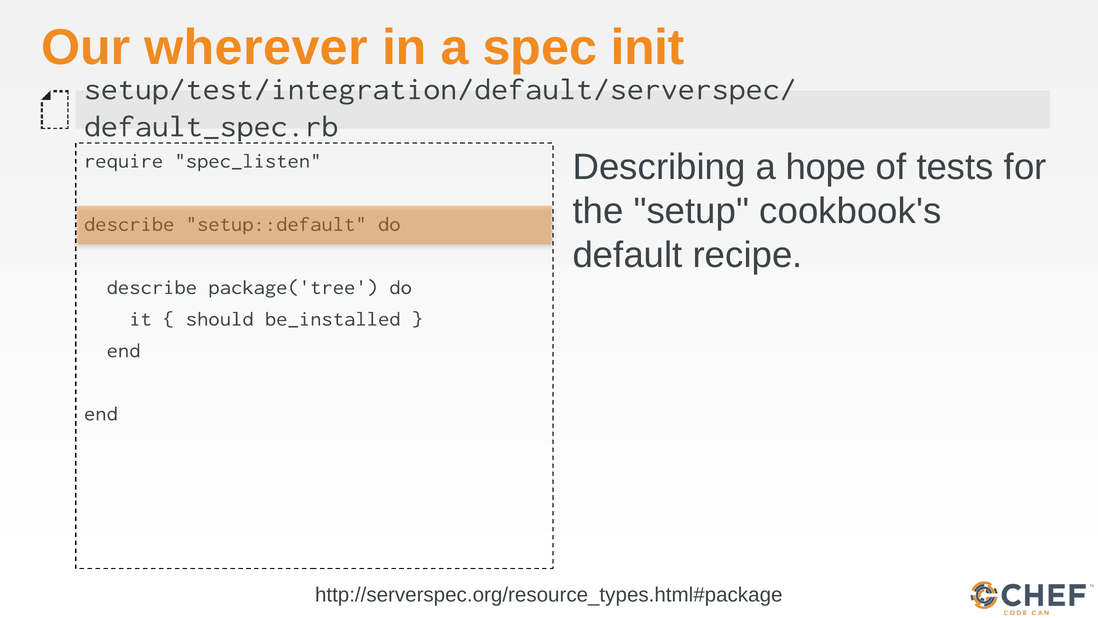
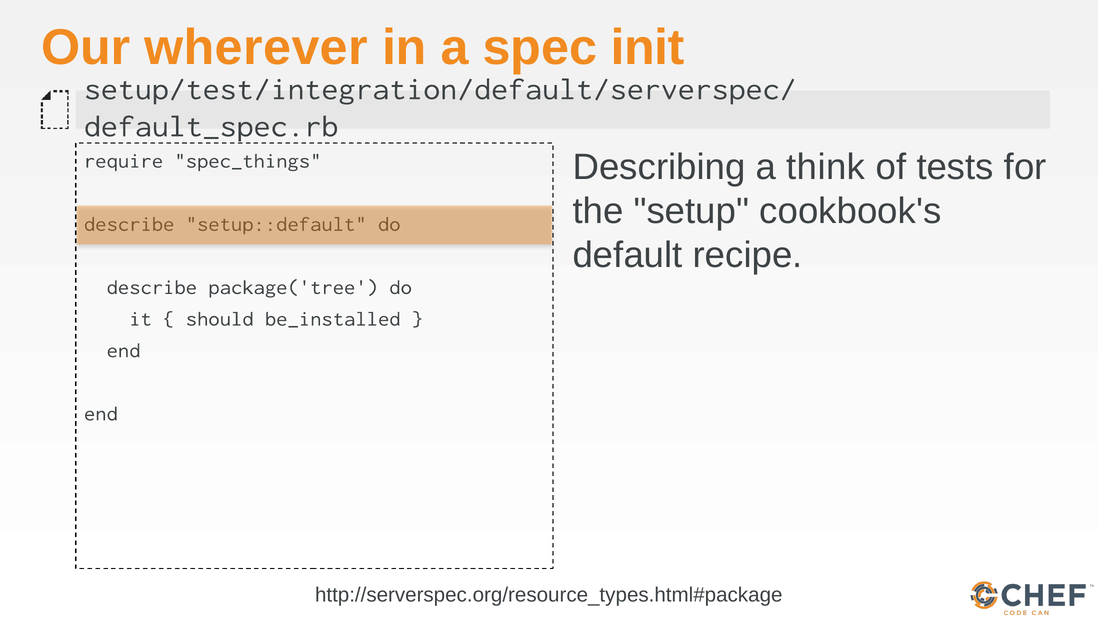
hope: hope -> think (826, 167)
spec_listen: spec_listen -> spec_things (248, 161)
